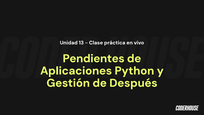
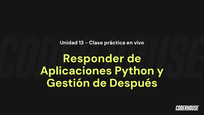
Pendientes: Pendientes -> Responder (93, 58)
